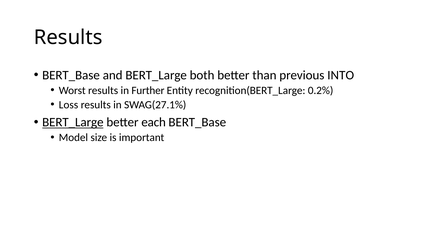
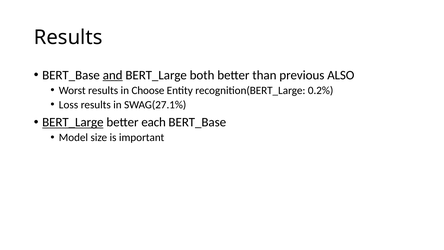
and underline: none -> present (113, 75)
INTO: INTO -> ALSO (341, 75)
Further: Further -> Choose (148, 90)
